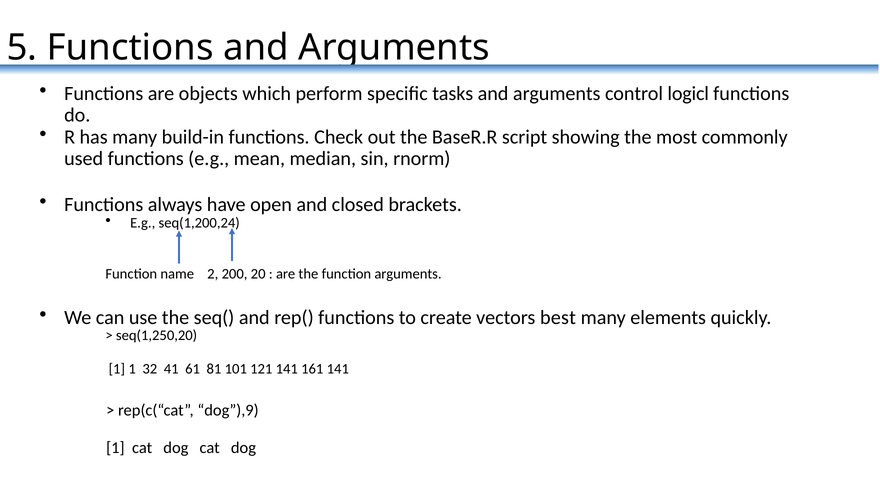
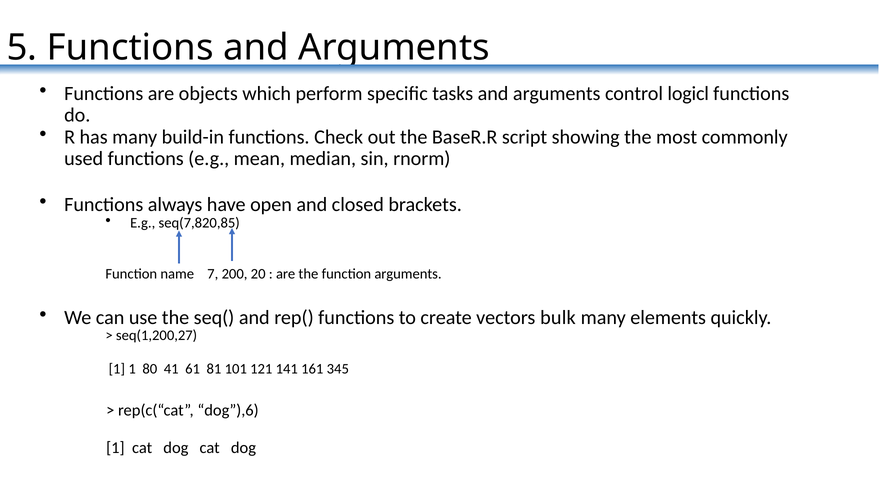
seq(1,200,24: seq(1,200,24 -> seq(7,820,85 (199, 223)
2: 2 -> 7 (213, 274)
best: best -> bulk (558, 318)
seq(1,250,20: seq(1,250,20 -> seq(1,200,27 (157, 336)
32: 32 -> 80 (150, 369)
161 141: 141 -> 345 (338, 369)
dog”),9: dog”),9 -> dog”),6 (228, 410)
